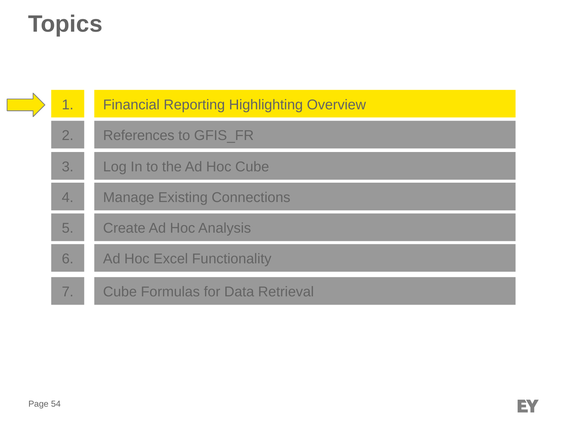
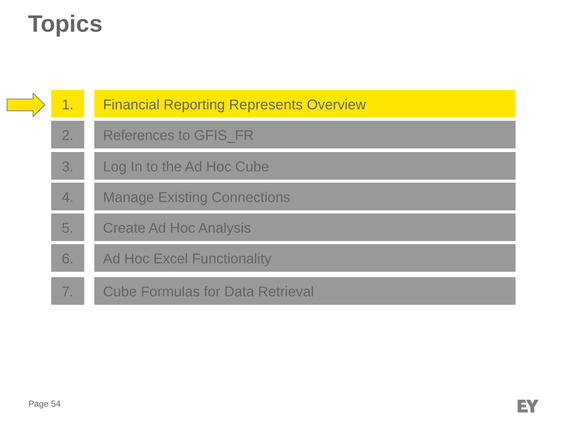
Highlighting: Highlighting -> Represents (266, 105)
